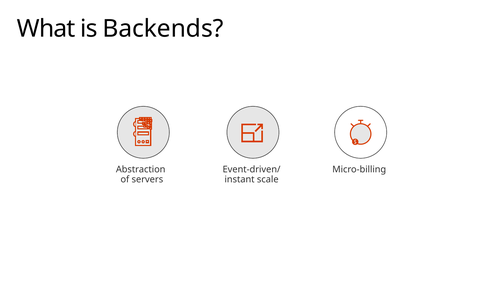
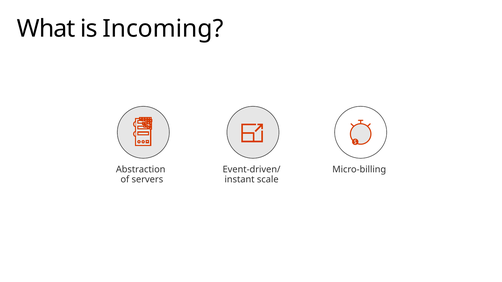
Backends: Backends -> Incoming (163, 29)
